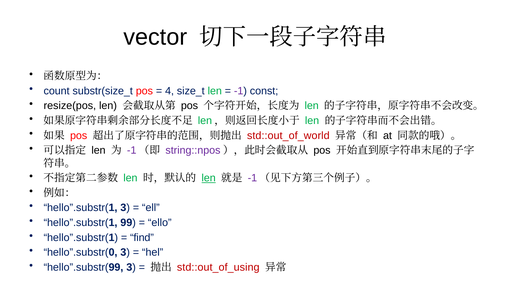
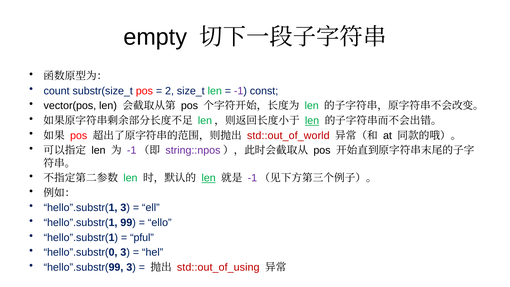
vector: vector -> empty (155, 37)
4: 4 -> 2 (170, 91)
resize(pos: resize(pos -> vector(pos (70, 106)
len underline: none -> present (312, 121)
find: find -> pful (142, 237)
